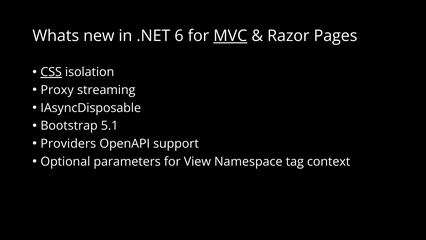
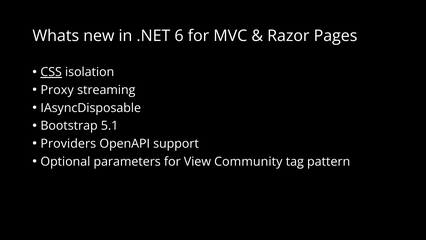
MVC underline: present -> none (230, 36)
Namespace: Namespace -> Community (248, 161)
context: context -> pattern (329, 161)
